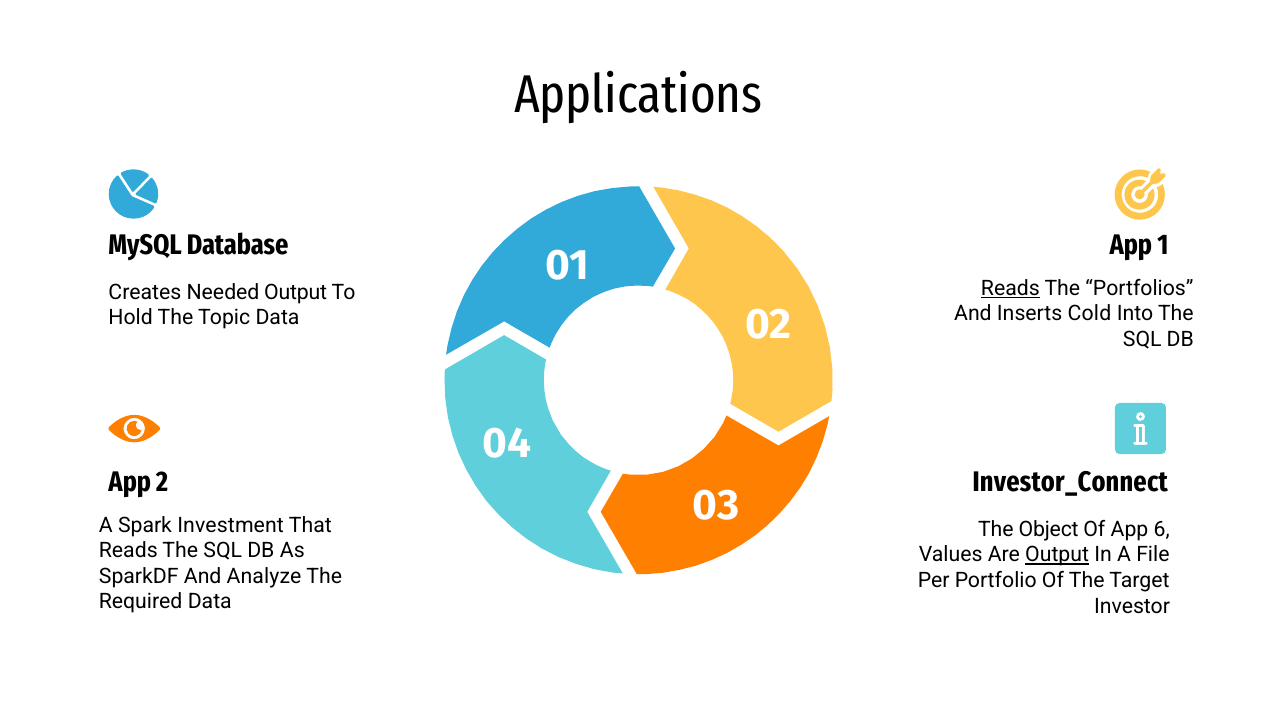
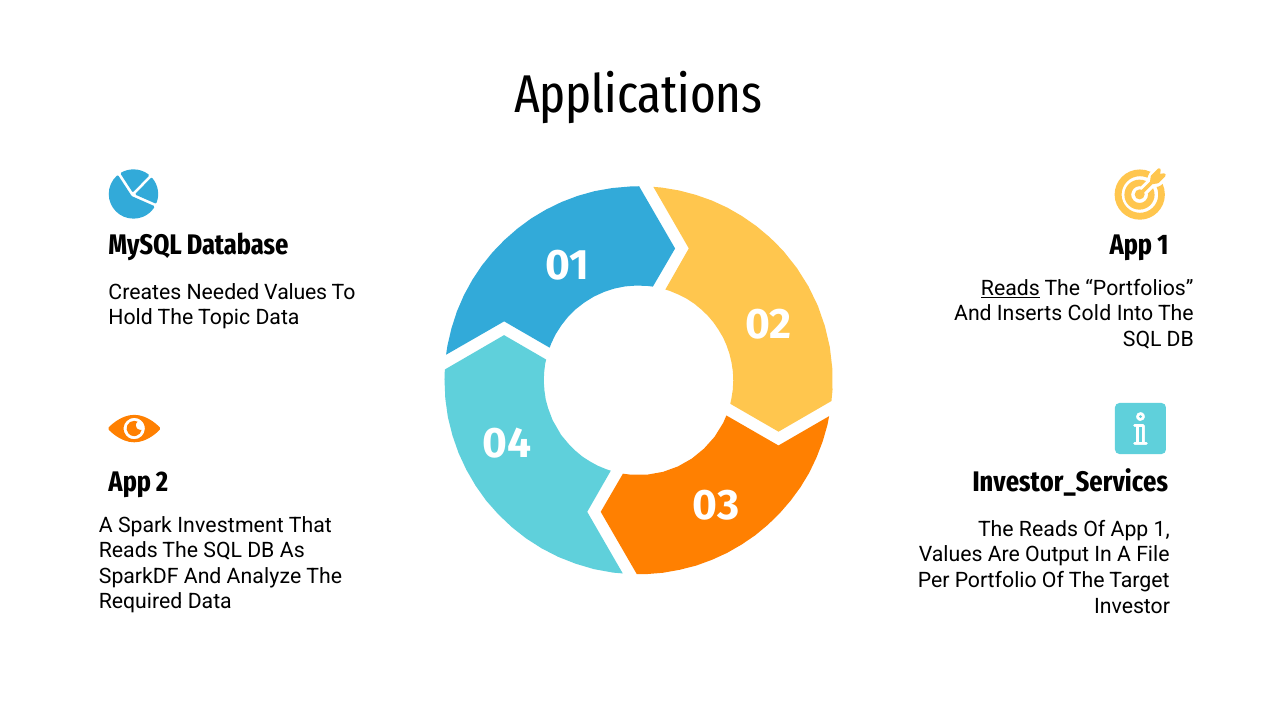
Needed Output: Output -> Values (296, 292)
Investor_Connect: Investor_Connect -> Investor_Services (1070, 482)
The Object: Object -> Reads (1049, 530)
Of App 6: 6 -> 1 (1162, 530)
Output underline: present -> none (1057, 555)
